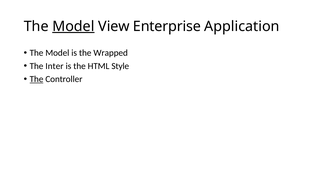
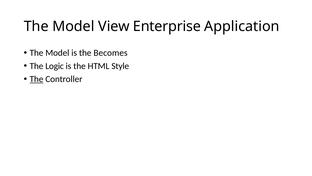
Model underline: present -> none (73, 26)
Wrapped: Wrapped -> Becomes (111, 53)
Inter: Inter -> Logic (55, 66)
